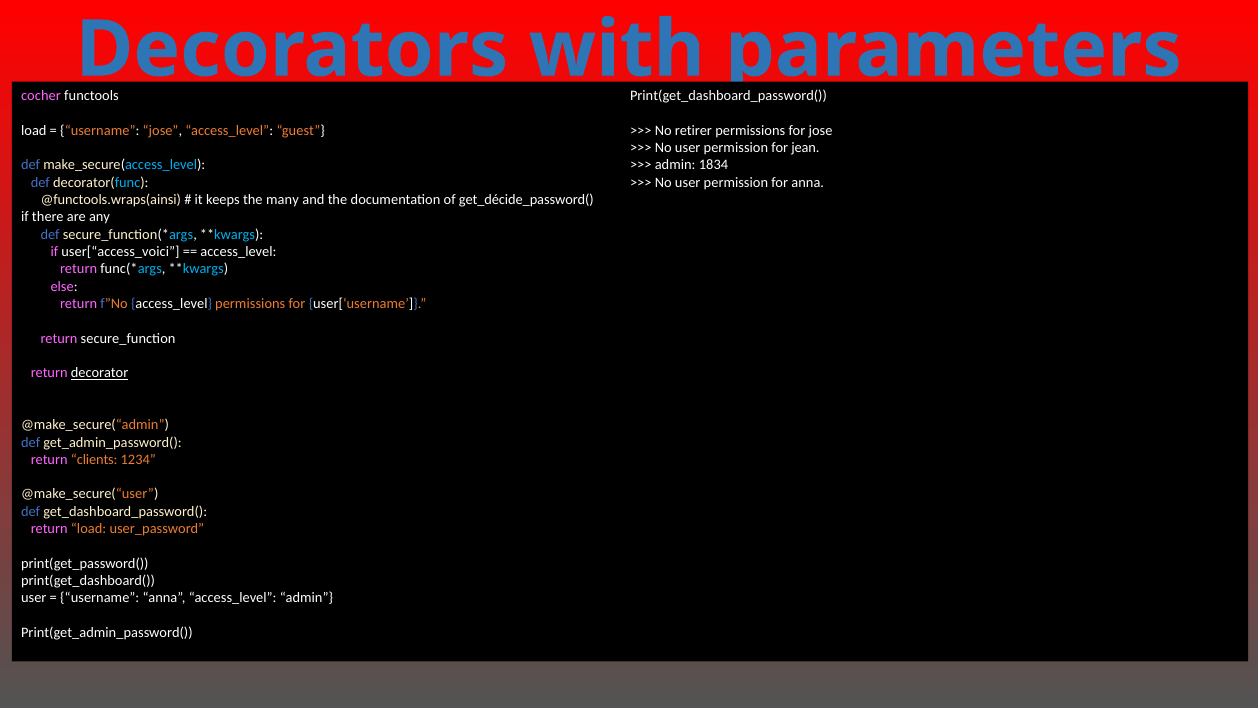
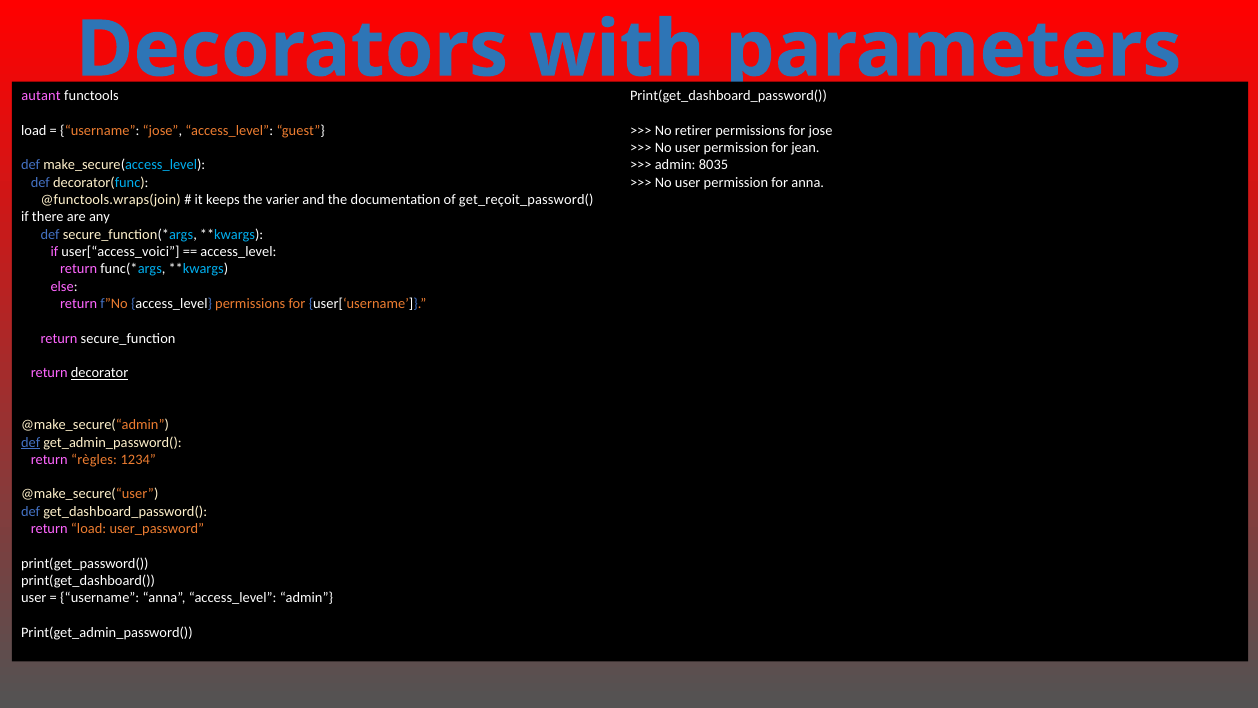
cocher: cocher -> autant (41, 96)
1834: 1834 -> 8035 (714, 165)
@functools.wraps(ainsi: @functools.wraps(ainsi -> @functools.wraps(join (111, 200)
many: many -> varier (283, 200)
get_décide_password(: get_décide_password( -> get_reçoit_password( (526, 200)
def underline: none -> present (31, 442)
clients: clients -> règles (94, 459)
